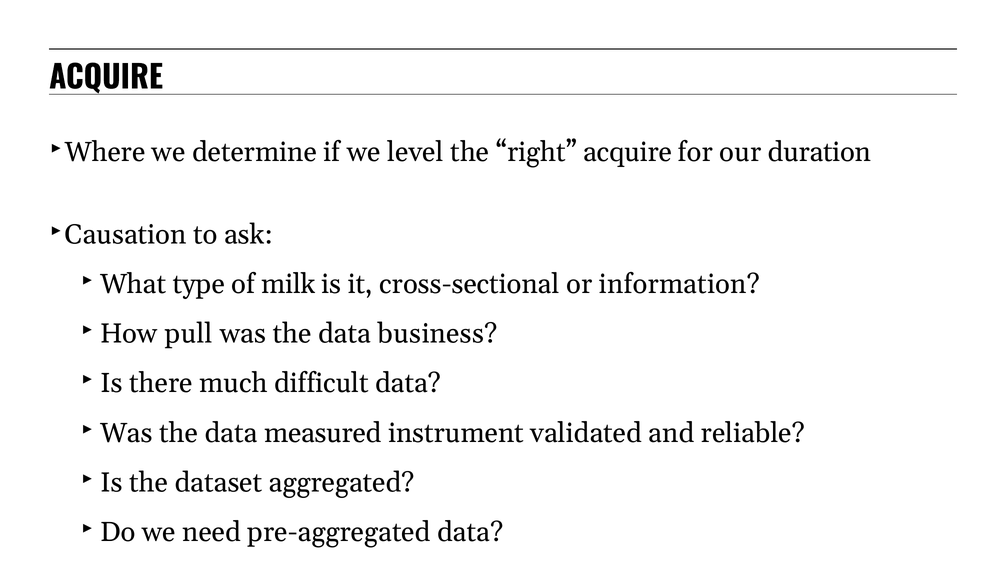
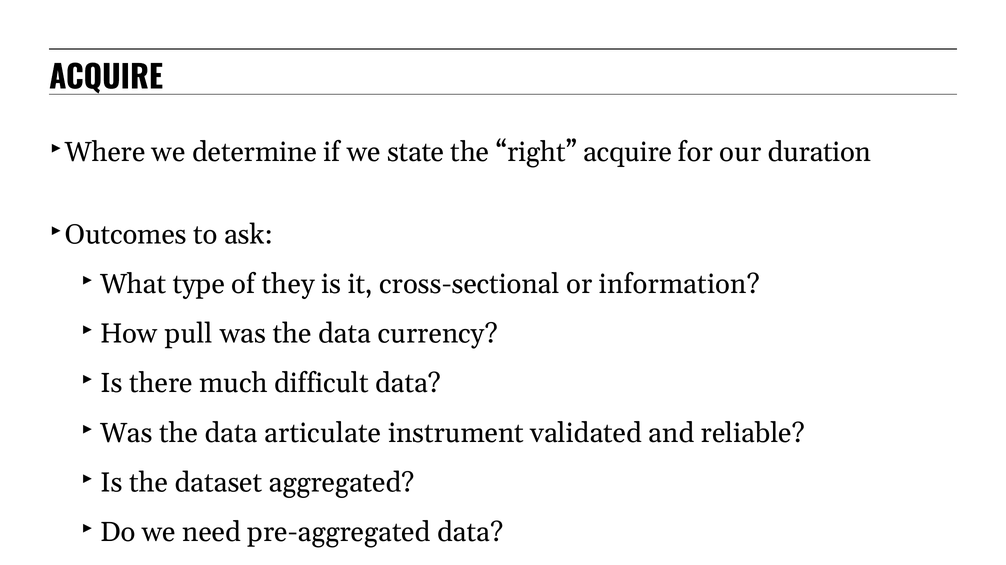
level: level -> state (416, 152)
Causation: Causation -> Outcomes (126, 235)
milk: milk -> they (288, 284)
business: business -> currency (438, 334)
measured: measured -> articulate (323, 433)
